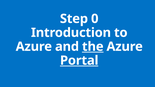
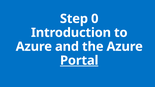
the underline: present -> none (93, 47)
